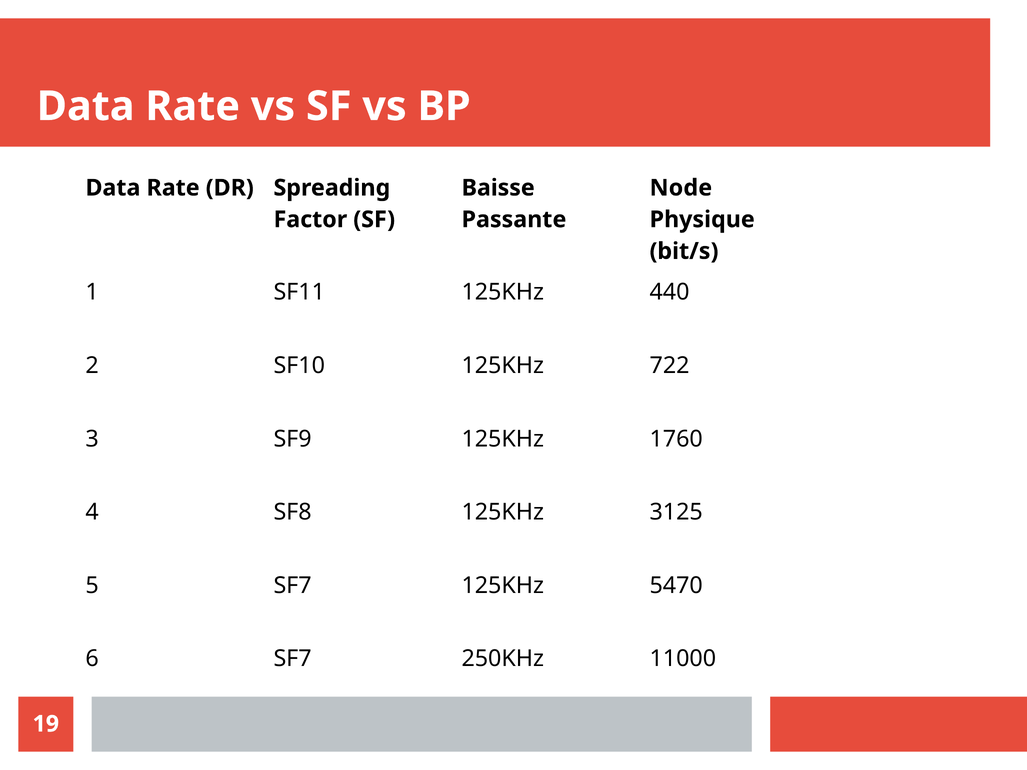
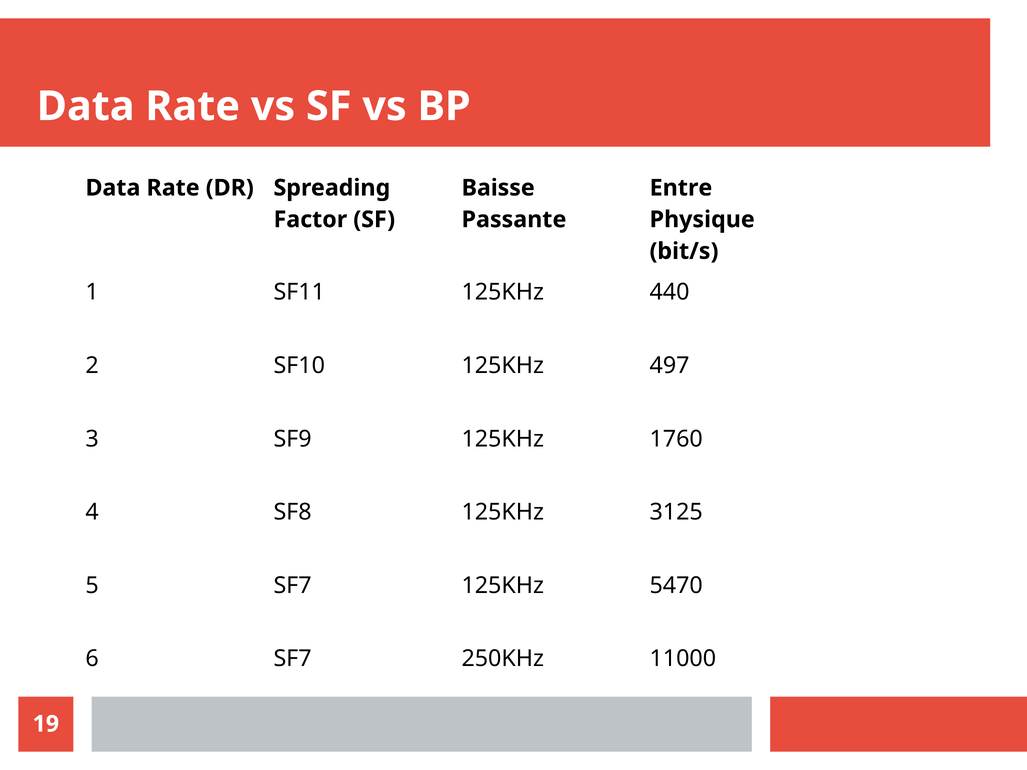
Node: Node -> Entre (681, 188)
722: 722 -> 497 (670, 366)
